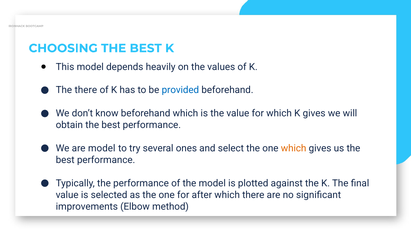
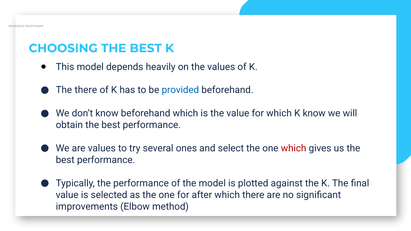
K gives: gives -> know (314, 113)
are model: model -> values (102, 148)
which colour: orange -> red (294, 148)
